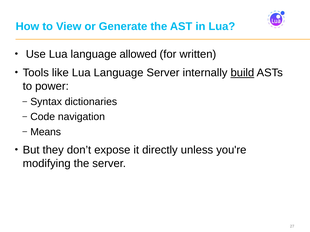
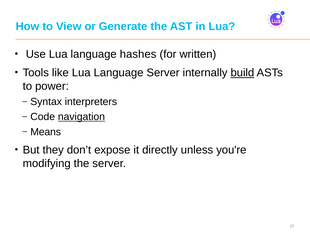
allowed: allowed -> hashes (138, 54)
dictionaries: dictionaries -> interpreters (91, 102)
navigation underline: none -> present (81, 117)
